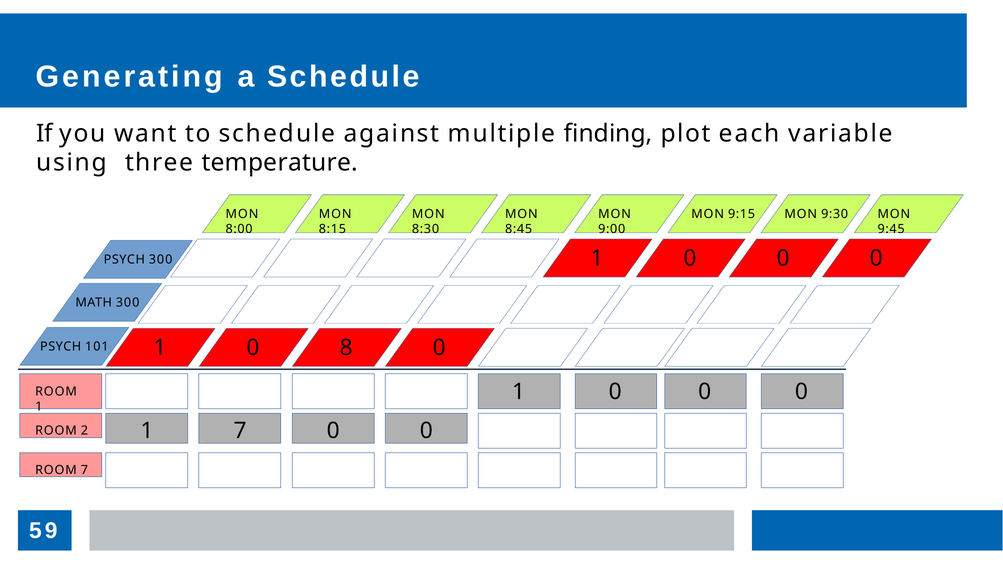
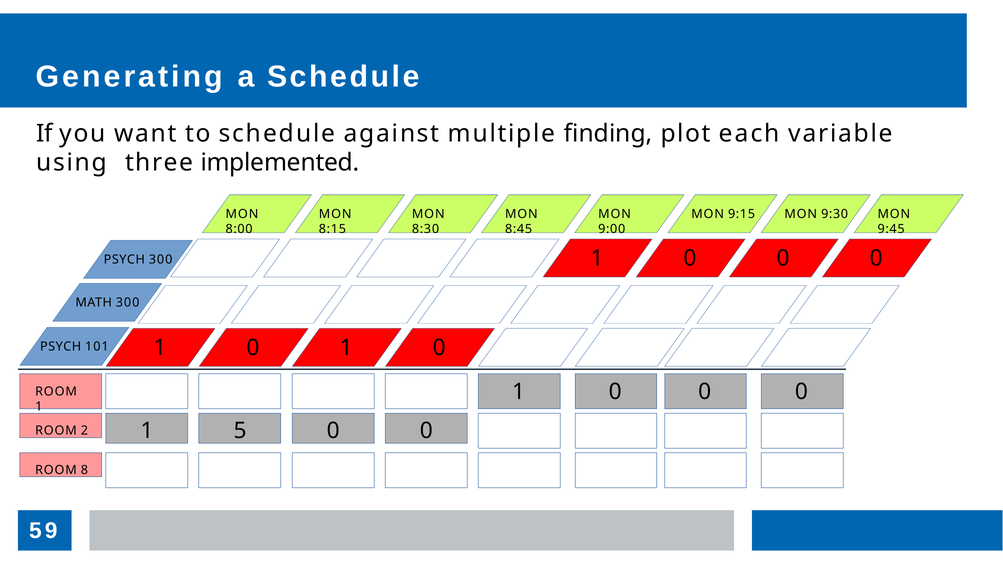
temperature: temperature -> implemented (280, 162)
8: 8 -> 1 (346, 348)
1 7: 7 -> 5 (240, 431)
ROOM 7: 7 -> 8 (84, 470)
